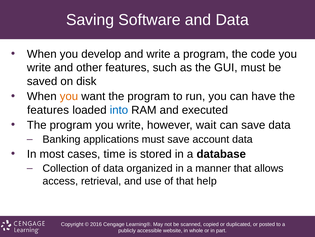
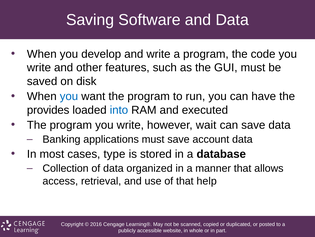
you colour: orange -> blue (69, 96)
features: features -> provides (48, 110)
time: time -> type (114, 154)
